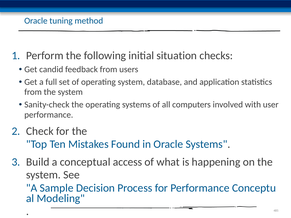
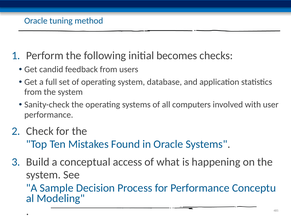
situation: situation -> becomes (177, 56)
